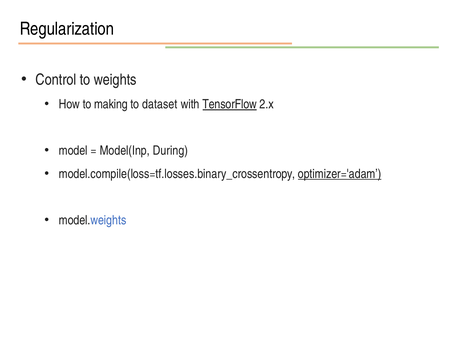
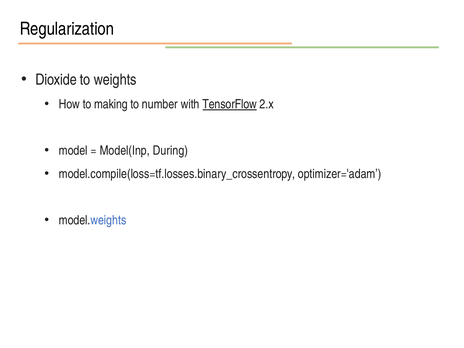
Control: Control -> Dioxide (56, 80)
dataset: dataset -> number (160, 104)
optimizer='adam underline: present -> none (340, 174)
